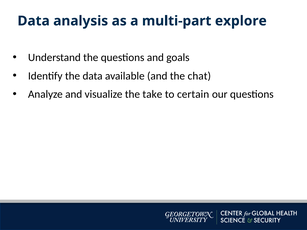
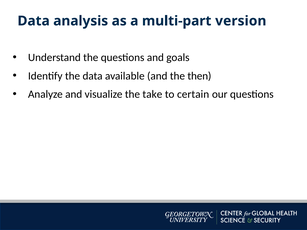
explore: explore -> version (241, 21)
chat: chat -> then (199, 76)
